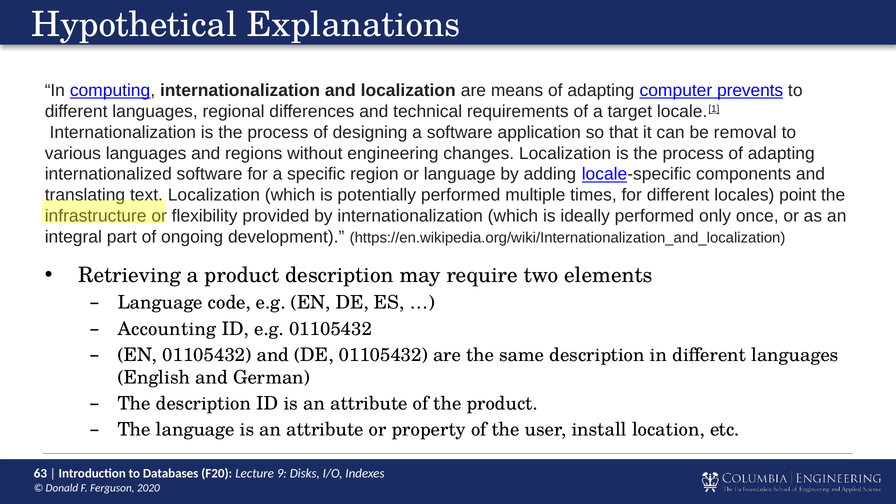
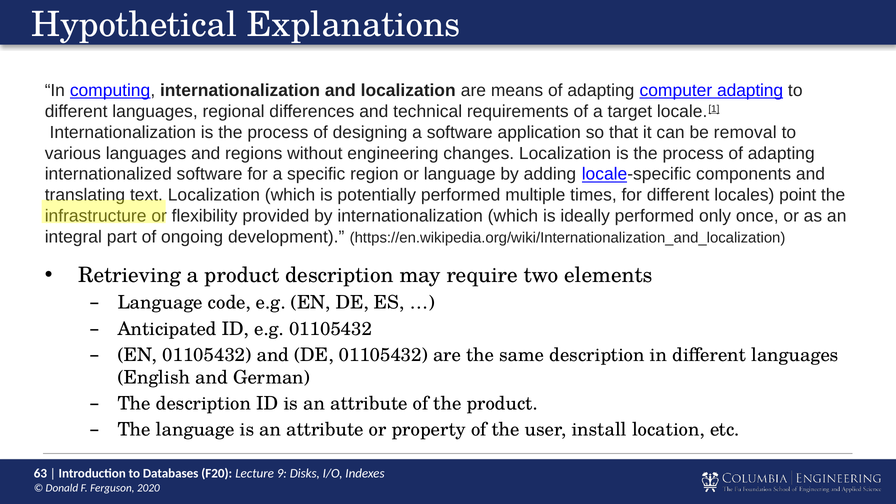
computer prevents: prevents -> adapting (750, 91)
Accounting: Accounting -> Anticipated (167, 329)
